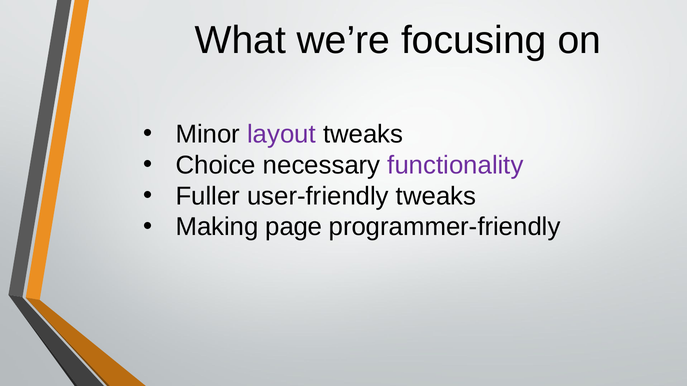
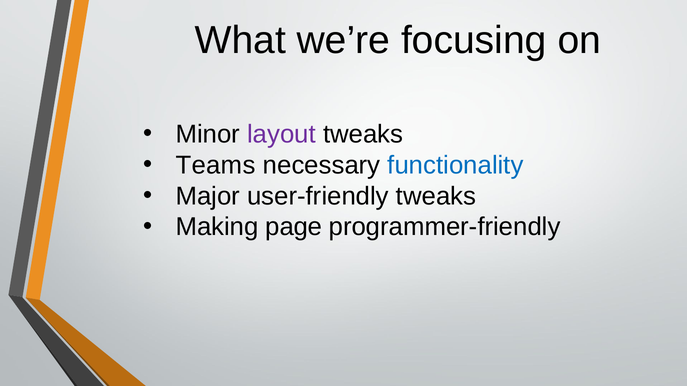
Choice: Choice -> Teams (216, 165)
functionality colour: purple -> blue (455, 165)
Fuller: Fuller -> Major (208, 196)
